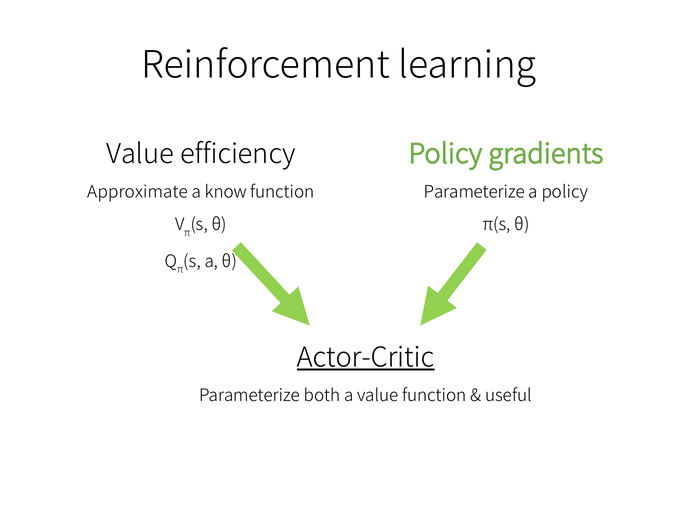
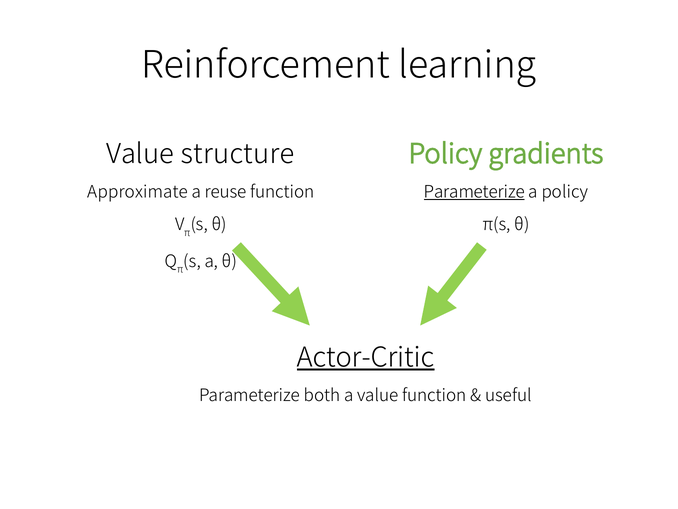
efficiency: efficiency -> structure (238, 154)
know: know -> reuse (226, 192)
Parameterize underline: none -> present (474, 192)
